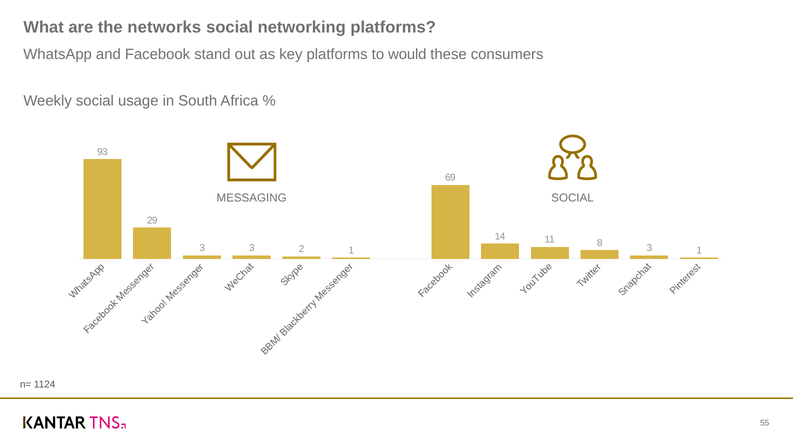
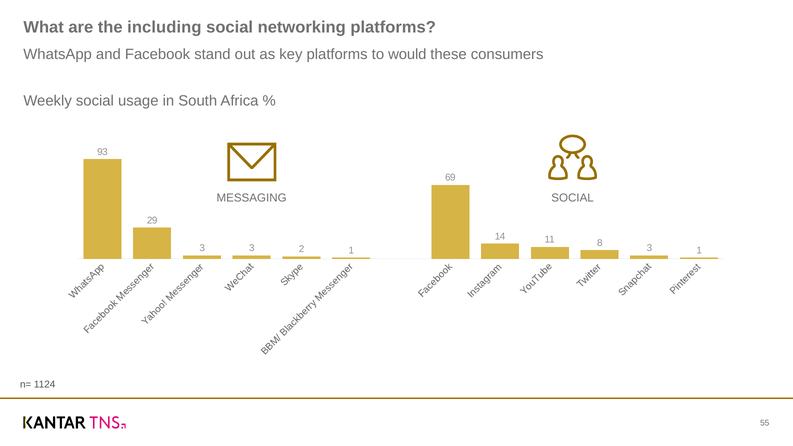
networks: networks -> including (164, 27)
